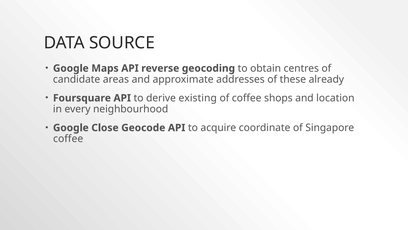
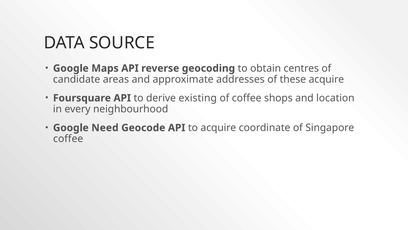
these already: already -> acquire (326, 79)
Close: Close -> Need (105, 128)
